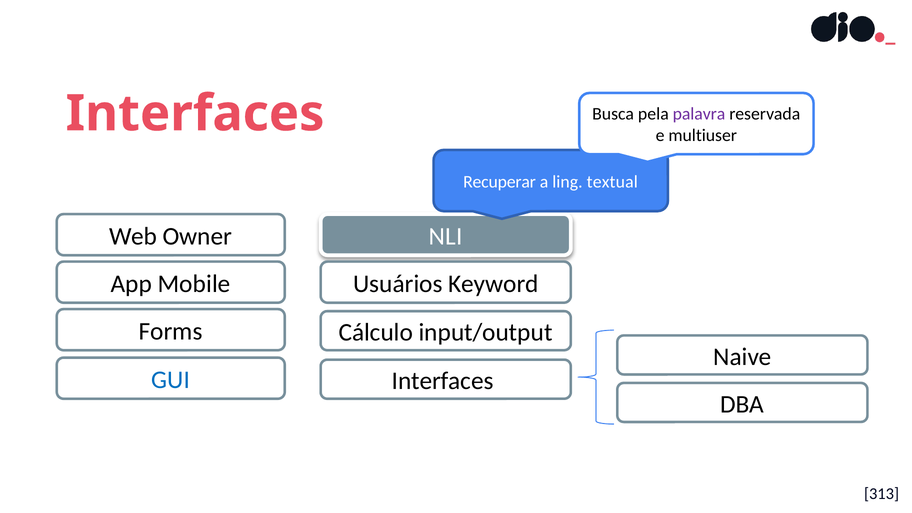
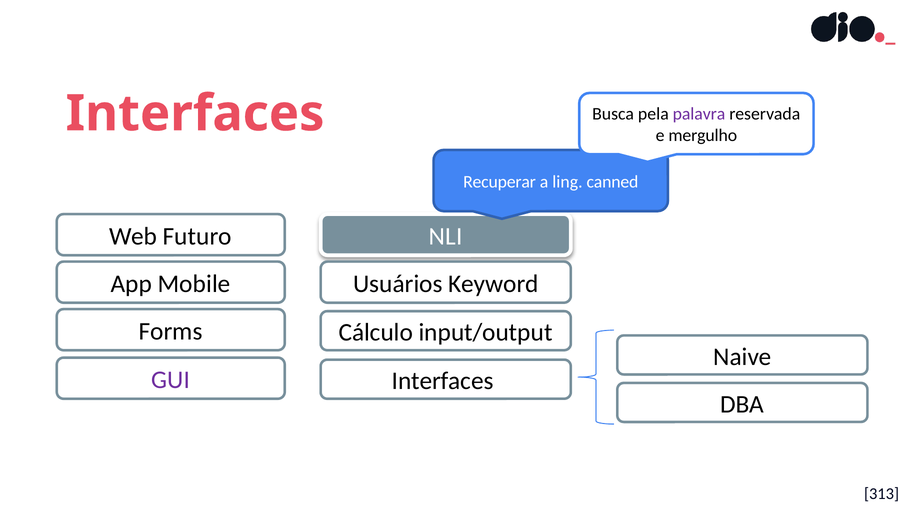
multiuser: multiuser -> mergulho (703, 135)
textual: textual -> canned (612, 182)
Owner: Owner -> Futuro (197, 236)
GUI colour: blue -> purple (171, 380)
